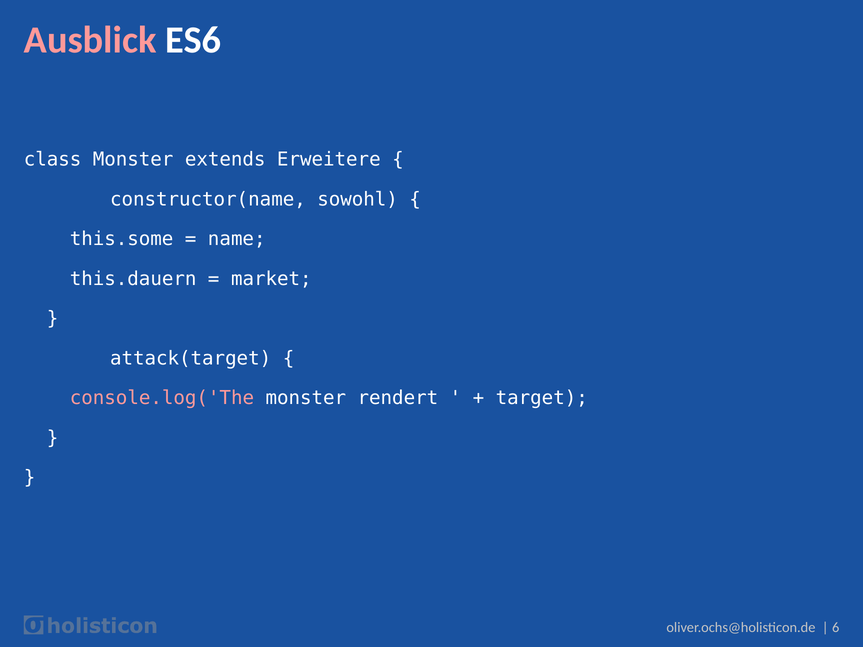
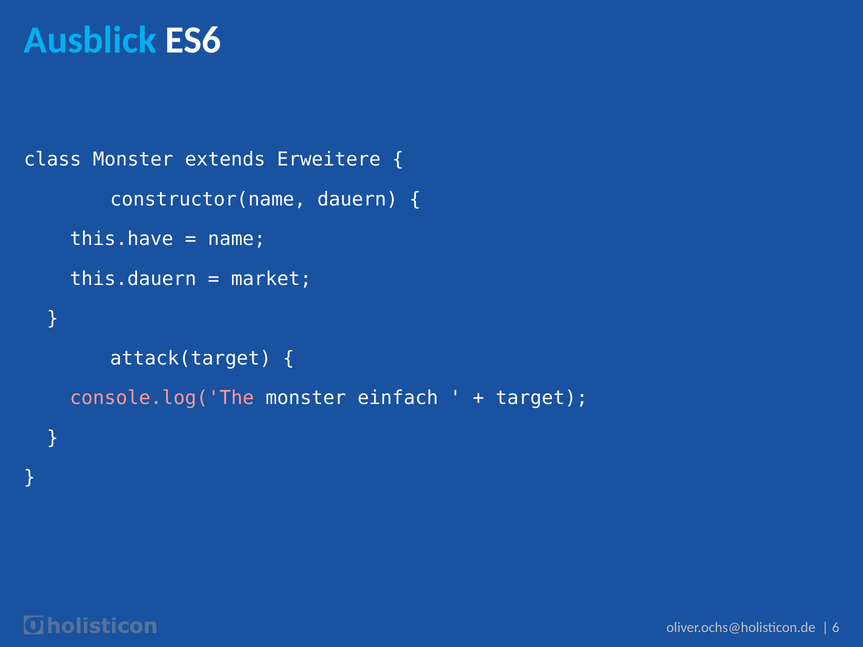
Ausblick colour: pink -> light blue (90, 40)
sowohl: sowohl -> dauern (358, 199)
this.some: this.some -> this.have (122, 239)
rendert: rendert -> einfach (398, 398)
